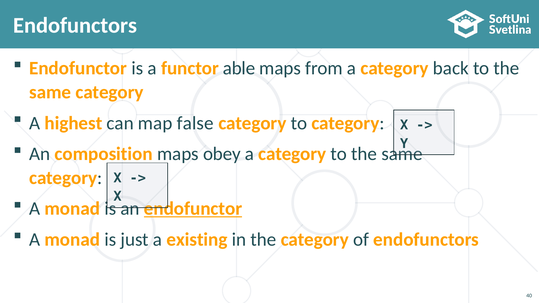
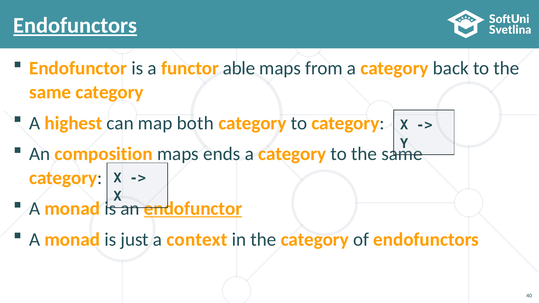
Endofunctors underline: none -> present (75, 26)
false: false -> both (195, 123)
obey: obey -> ends (222, 154)
existing: existing -> context (197, 240)
